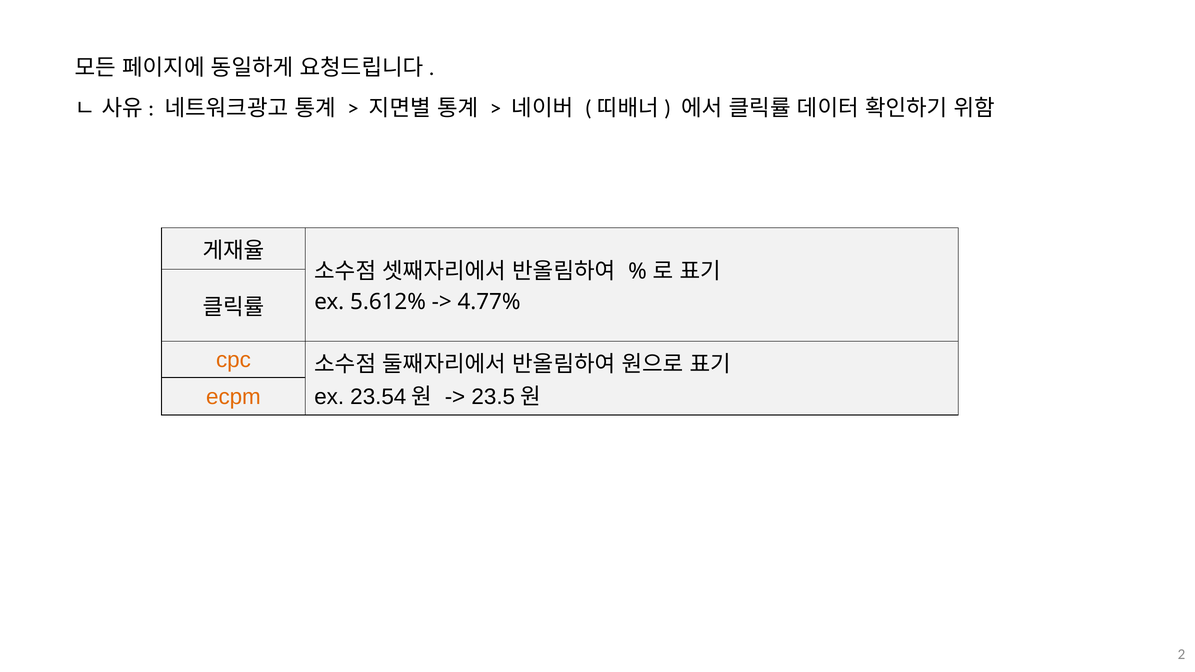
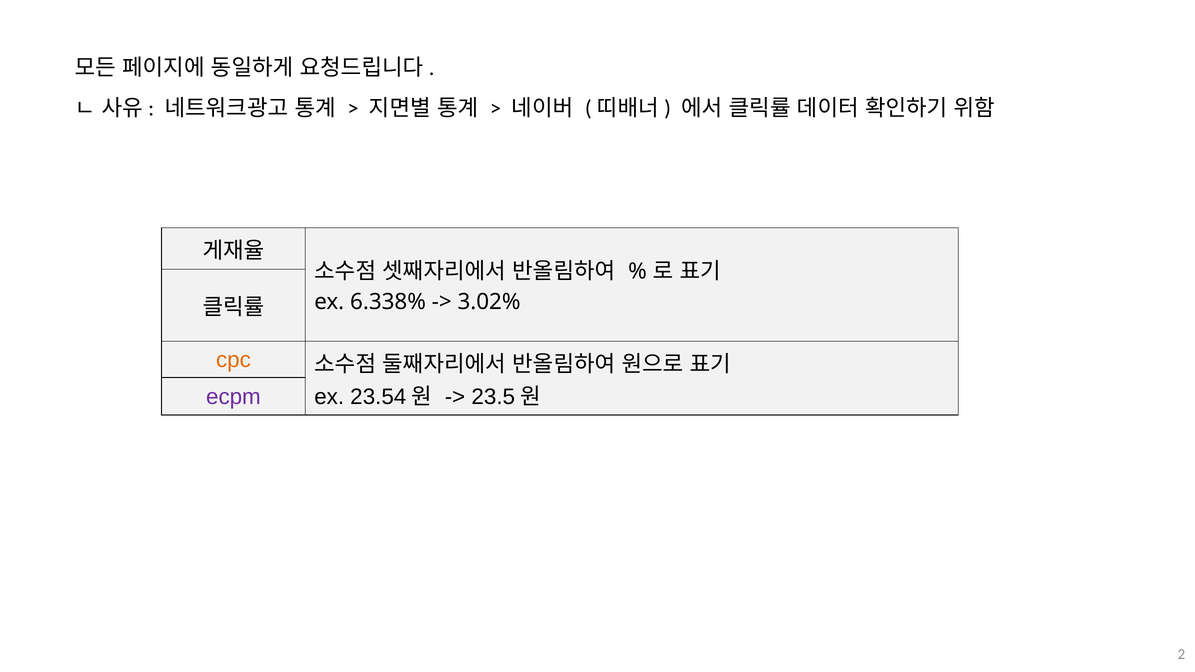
5.612%: 5.612% -> 6.338% (388, 302)
4.77%: 4.77% -> 3.02% (489, 302)
ecpm colour: orange -> purple (233, 397)
